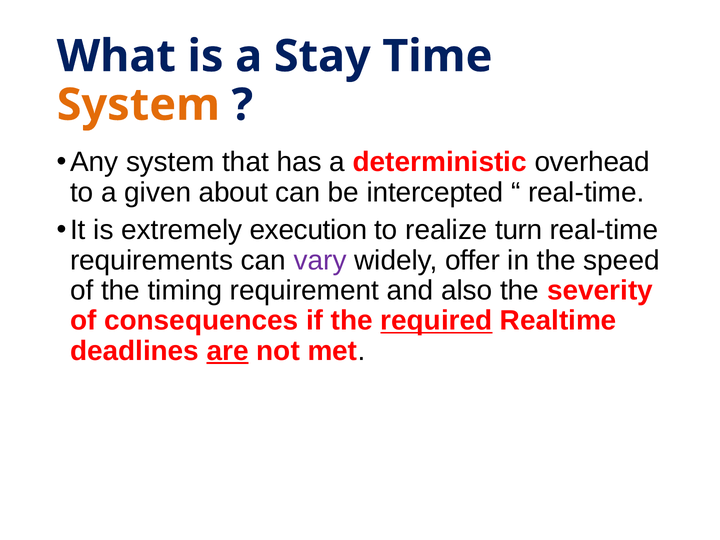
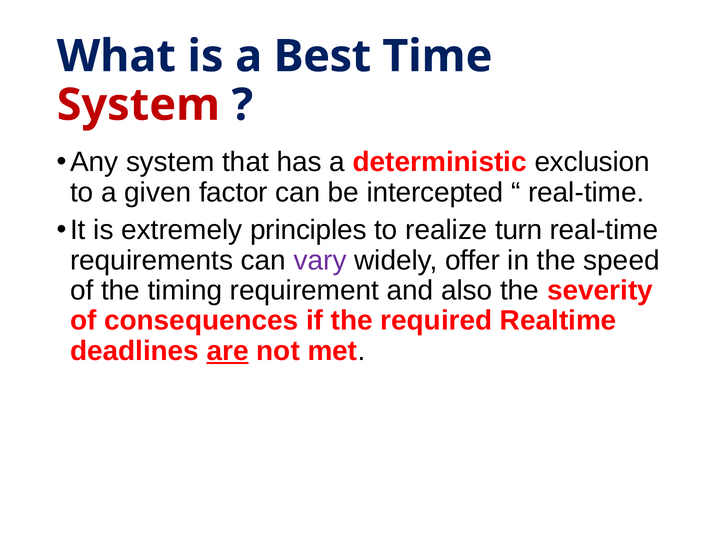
Stay: Stay -> Best (322, 56)
System colour: orange -> red (138, 105)
overhead: overhead -> exclusion (592, 162)
about: about -> factor (233, 192)
execution: execution -> principles (308, 230)
required underline: present -> none (436, 321)
